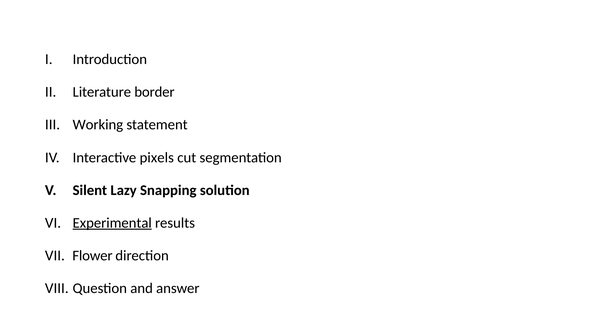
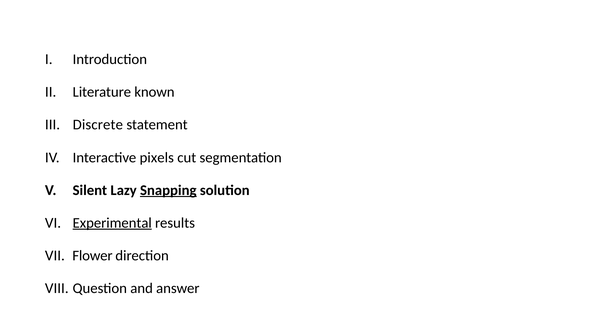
border: border -> known (154, 92)
Working: Working -> Discrete (98, 125)
Snapping underline: none -> present (168, 190)
